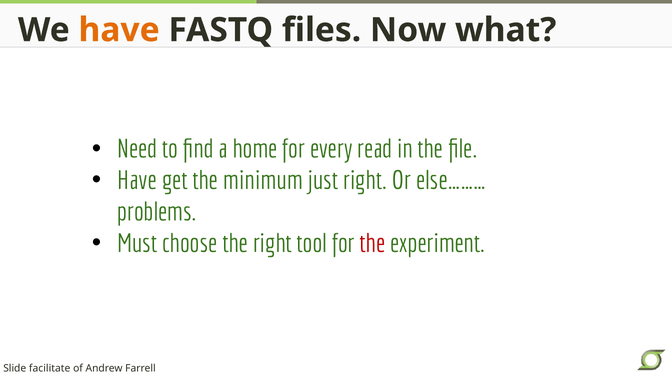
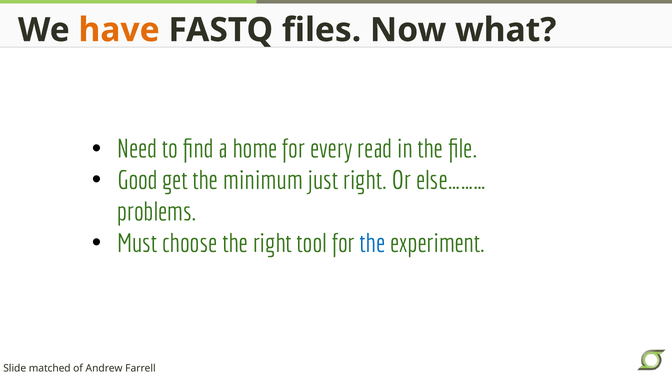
Have: Have -> Good (137, 181)
the colour: red -> blue (373, 243)
facilitate: facilitate -> matched (50, 369)
